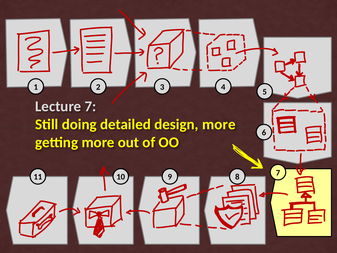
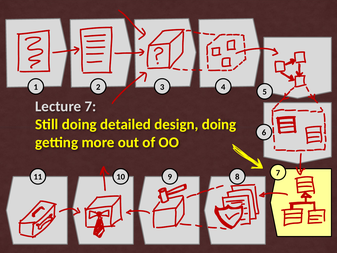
design more: more -> doing (219, 124)
